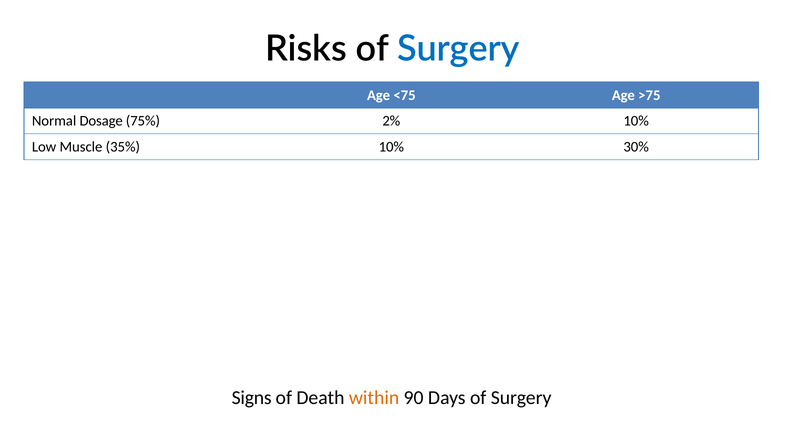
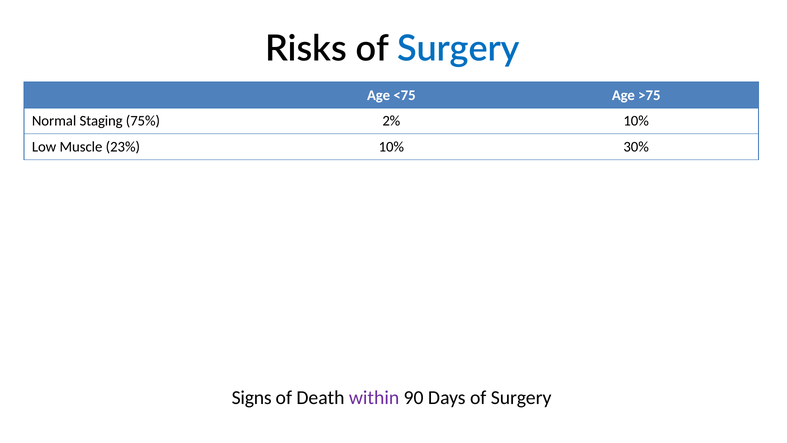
Dosage: Dosage -> Staging (101, 121)
35%: 35% -> 23% (123, 147)
within colour: orange -> purple (374, 397)
